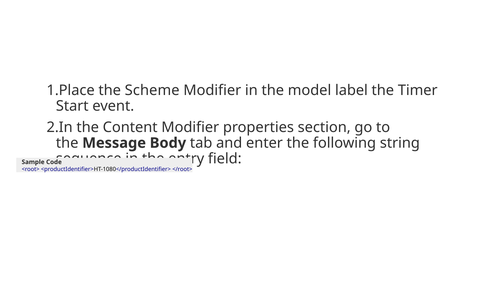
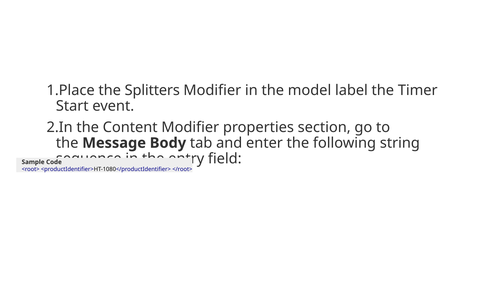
Scheme: Scheme -> Splitters (152, 90)
